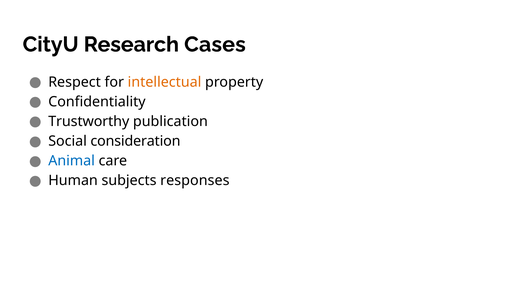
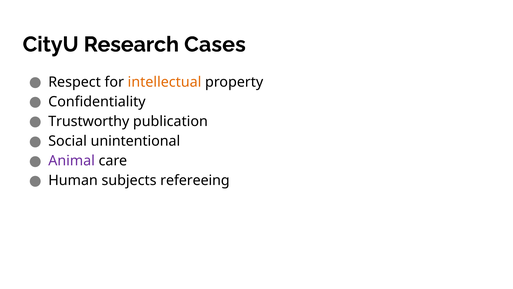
consideration: consideration -> unintentional (135, 141)
Animal colour: blue -> purple (72, 161)
responses: responses -> refereeing (195, 180)
